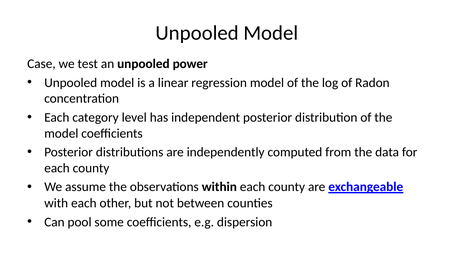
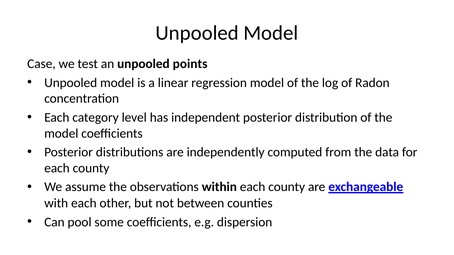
power: power -> points (190, 64)
